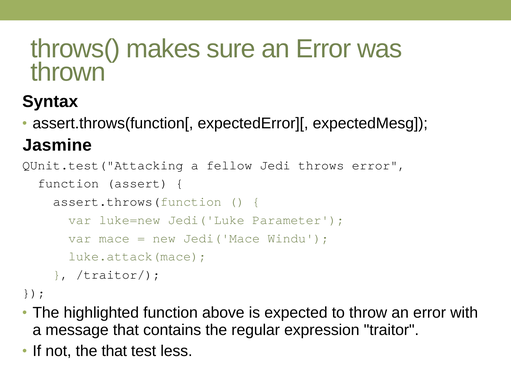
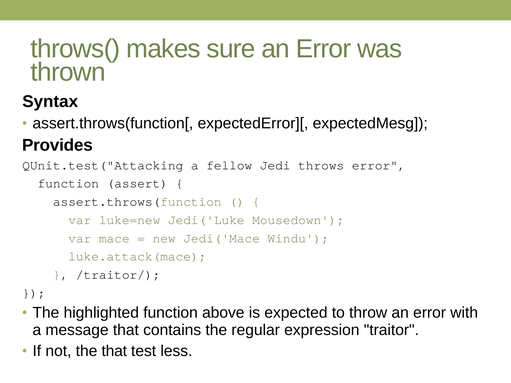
Jasmine: Jasmine -> Provides (57, 145)
Parameter: Parameter -> Mousedown (298, 220)
